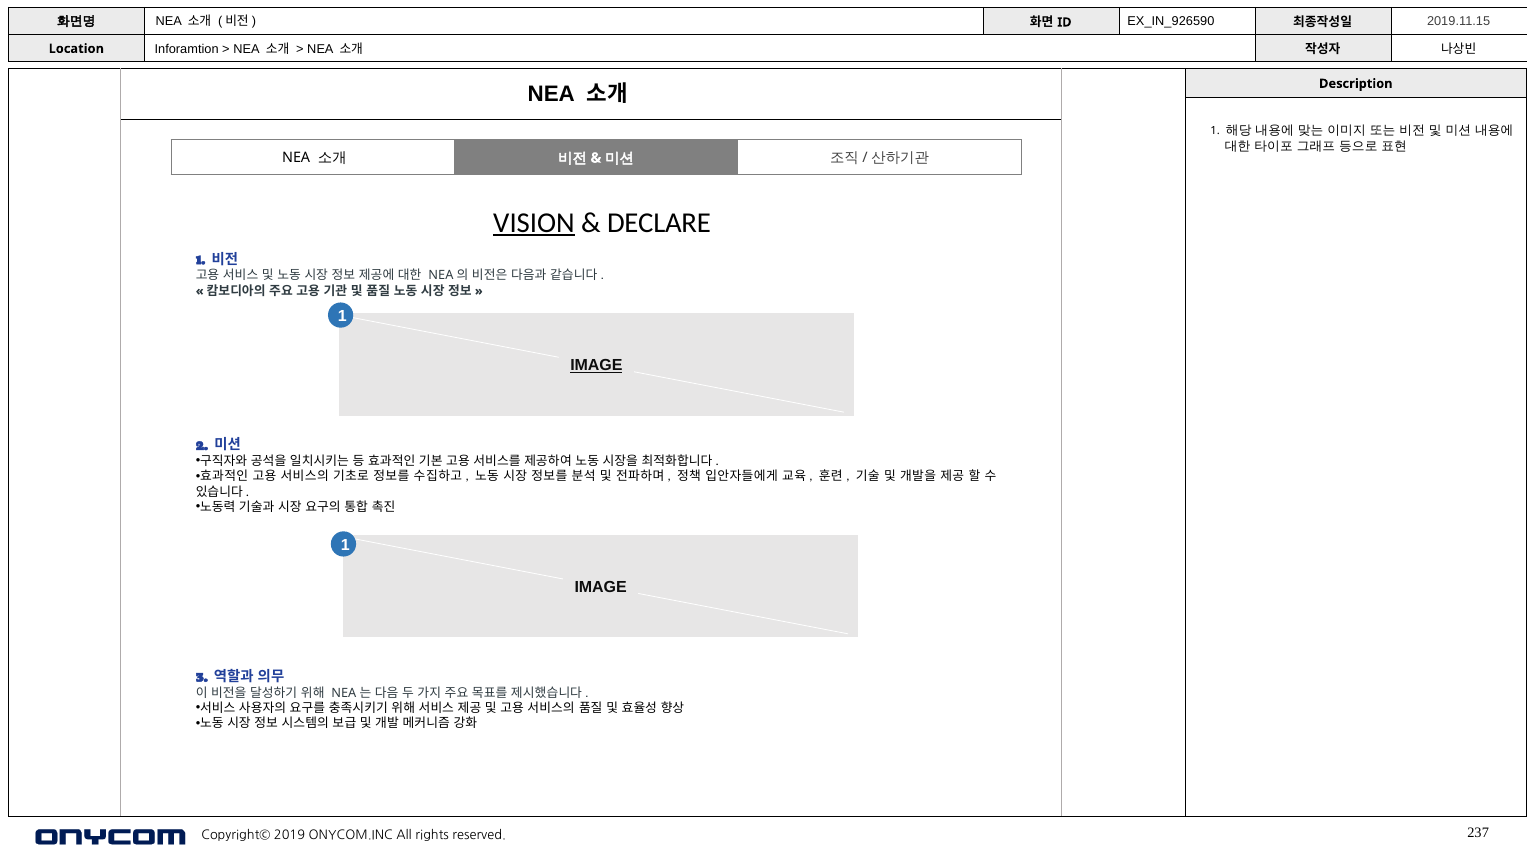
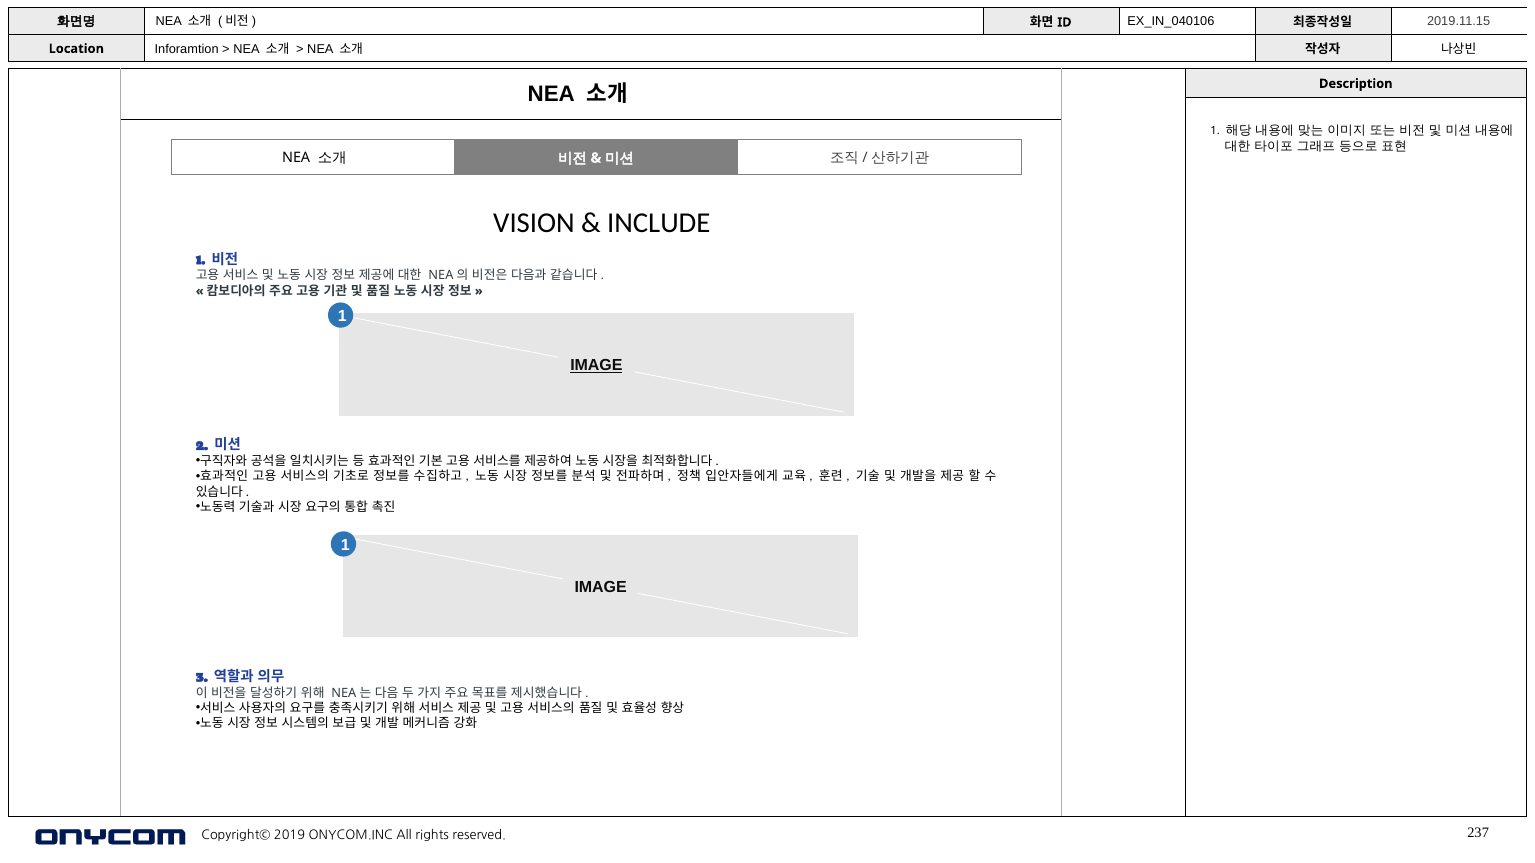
EX_IN_926590: EX_IN_926590 -> EX_IN_040106 (1171, 21)
VISION underline: present -> none (534, 223)
DECLARE: DECLARE -> INCLUDE (659, 223)
